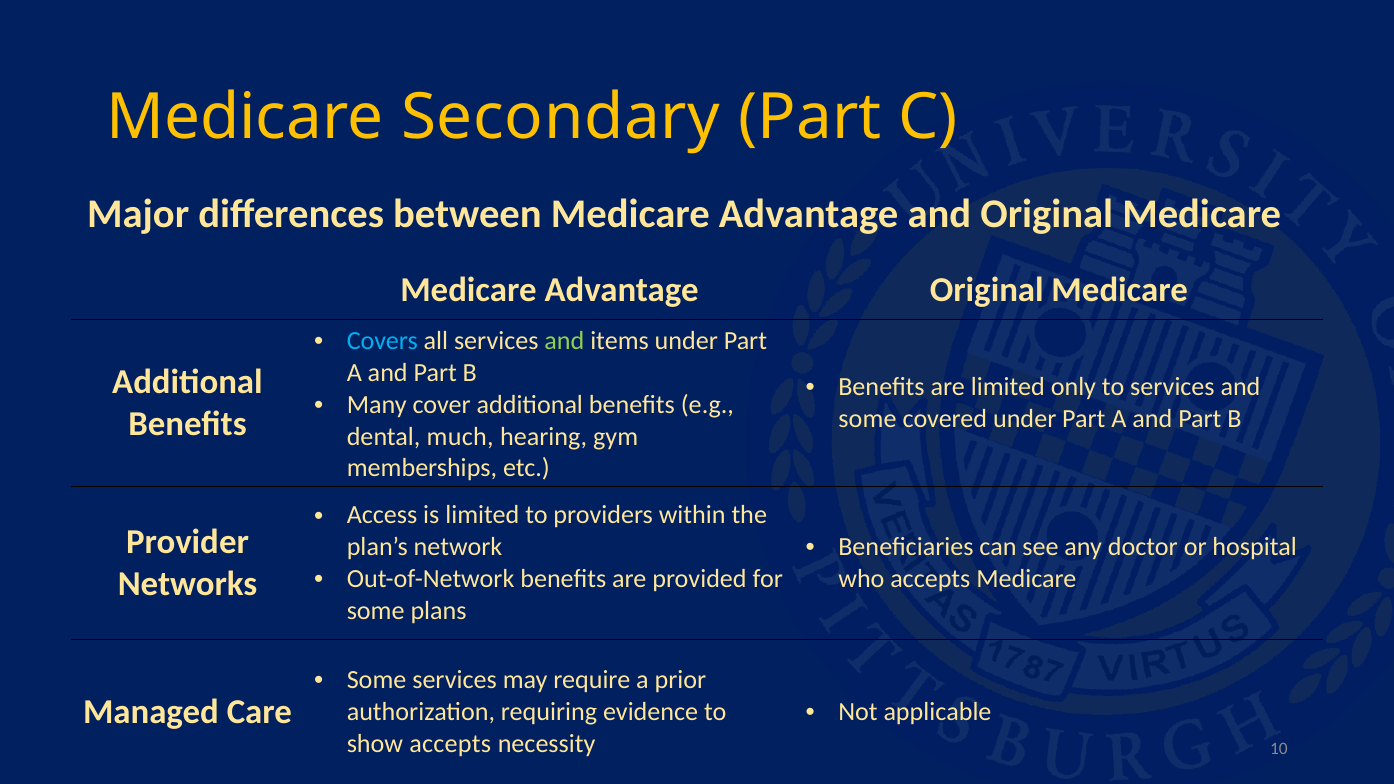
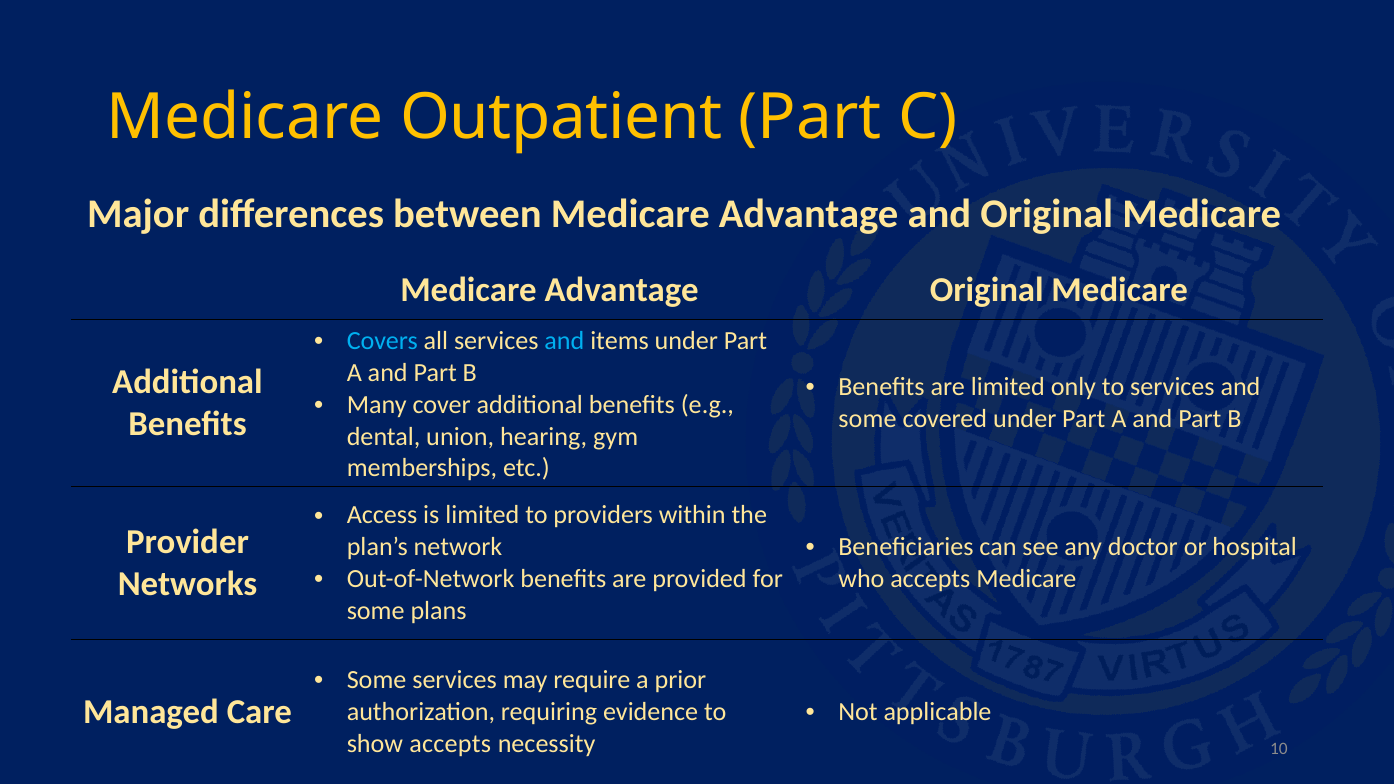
Secondary: Secondary -> Outpatient (561, 117)
and colour: light green -> light blue (564, 341)
much: much -> union (460, 436)
